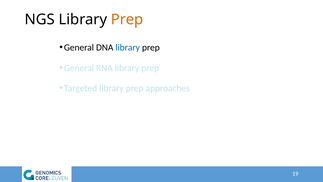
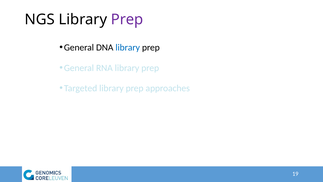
Prep colour: orange -> purple (127, 19)
